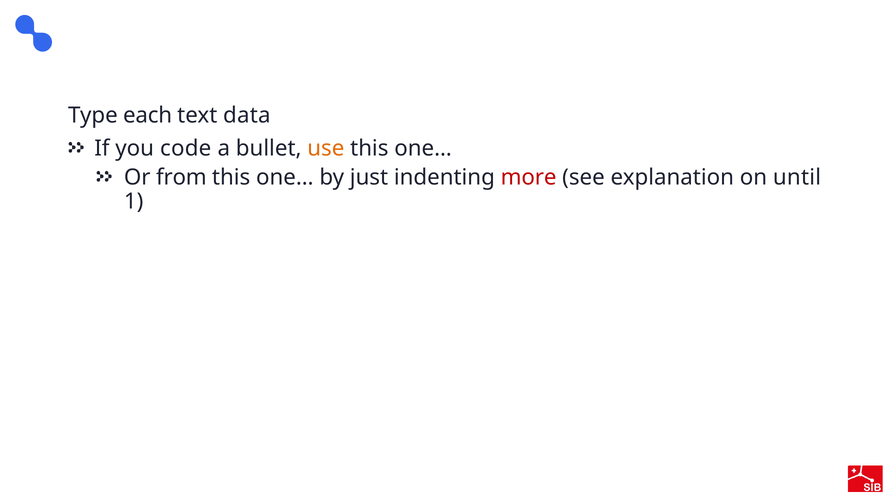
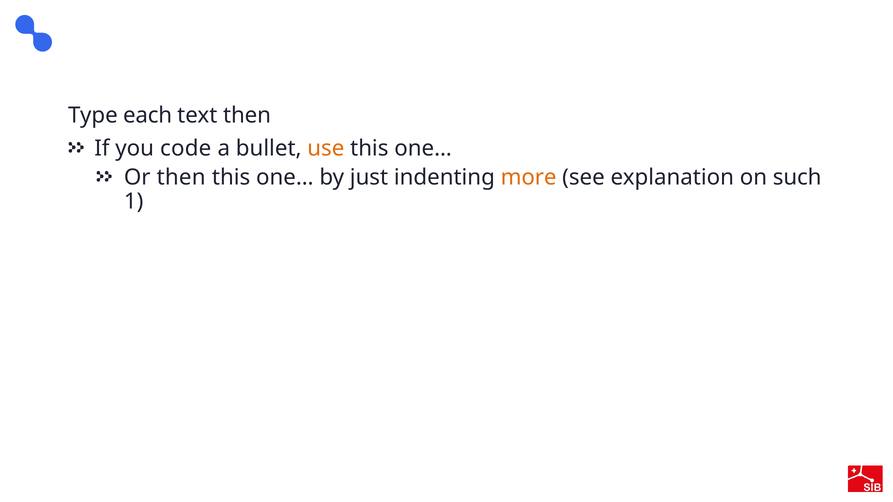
text data: data -> then (247, 115)
Or from: from -> then (181, 177)
more colour: red -> orange (529, 177)
until: until -> such (797, 177)
